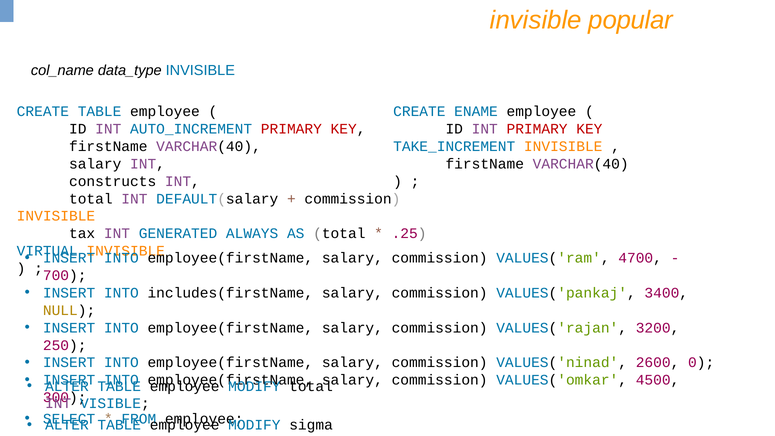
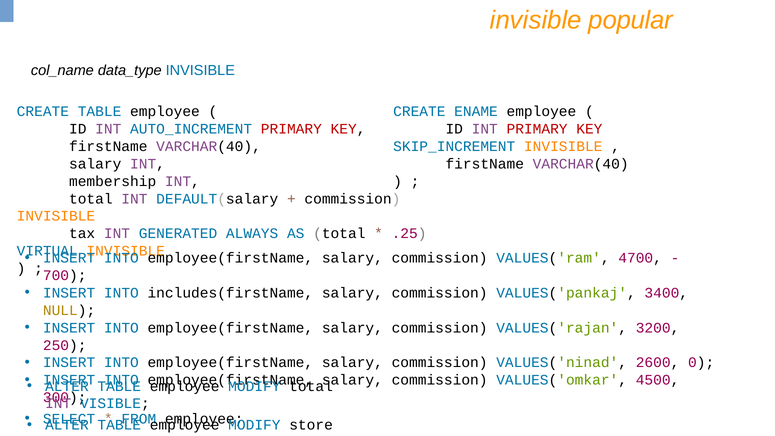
TAKE_INCREMENT: TAKE_INCREMENT -> SKIP_INCREMENT (454, 146)
constructs: constructs -> membership (113, 181)
sigma: sigma -> store (311, 425)
